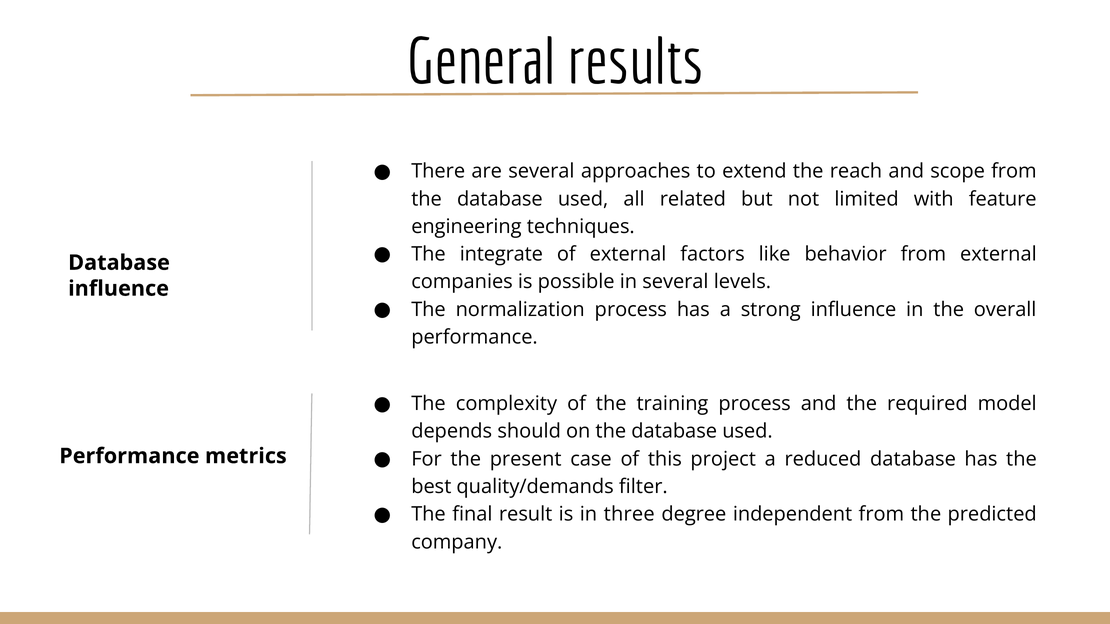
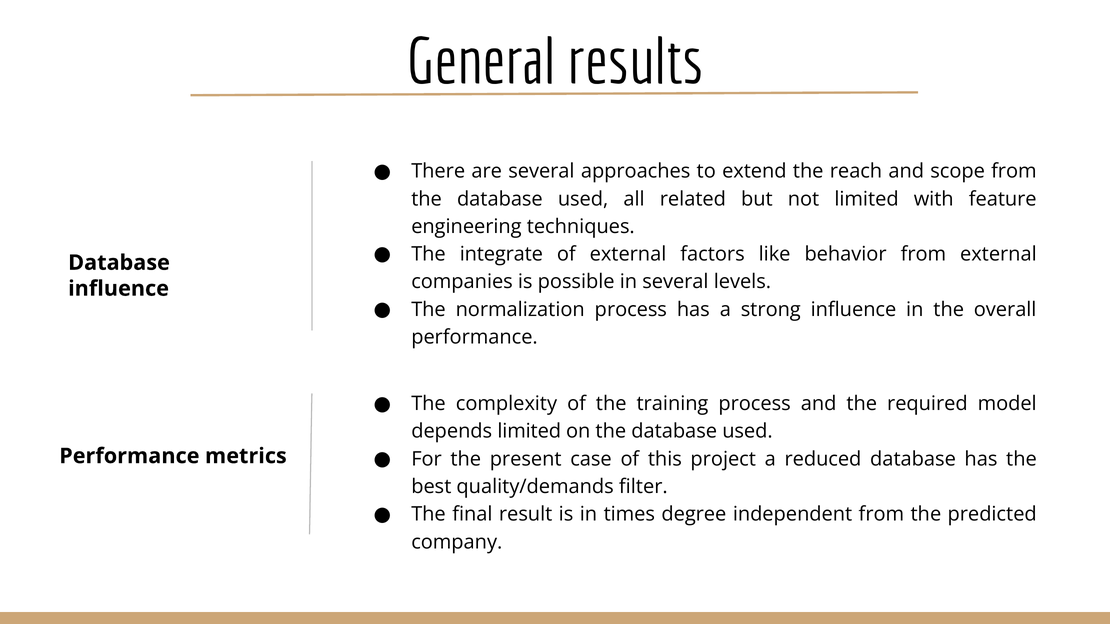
depends should: should -> limited (529, 432)
three: three -> times (629, 515)
